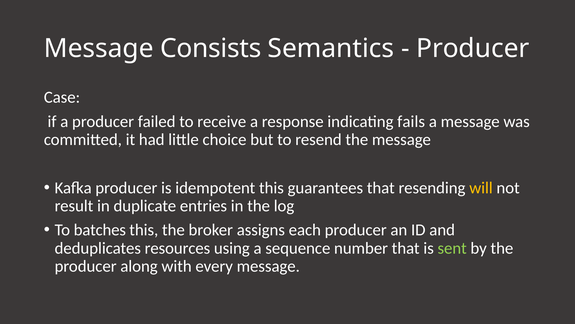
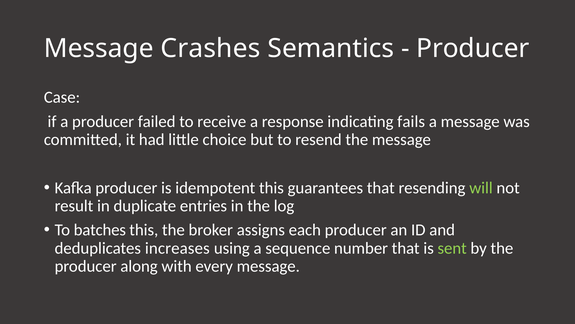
Consists: Consists -> Crashes (210, 48)
will colour: yellow -> light green (481, 187)
resources: resources -> increases (177, 248)
